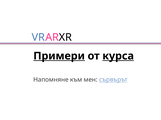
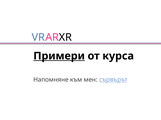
курса underline: present -> none (118, 56)
